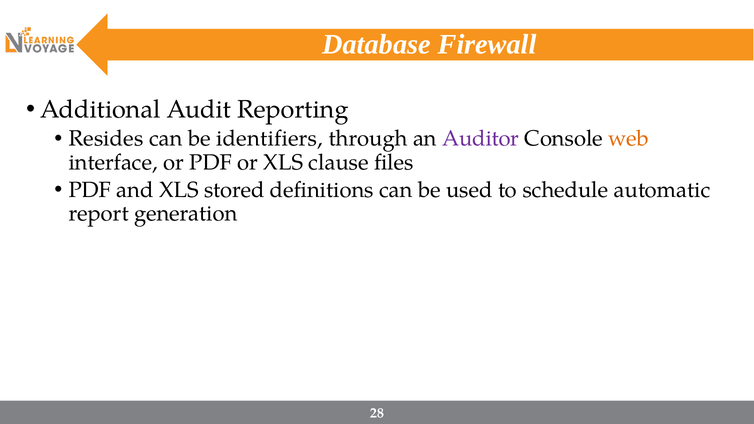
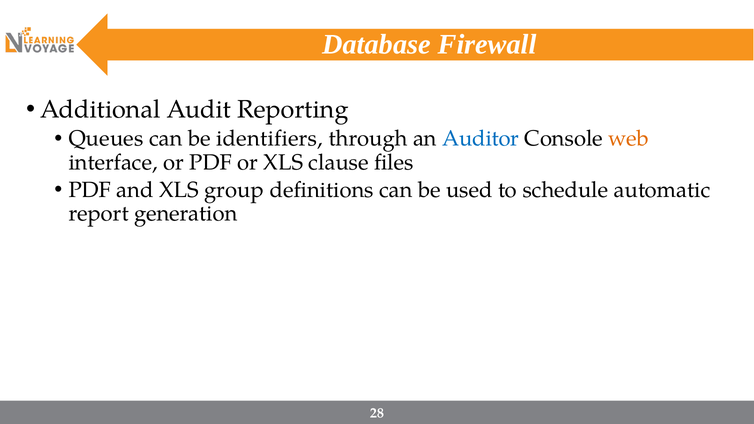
Resides: Resides -> Queues (106, 139)
Auditor colour: purple -> blue (481, 139)
stored: stored -> group (234, 190)
